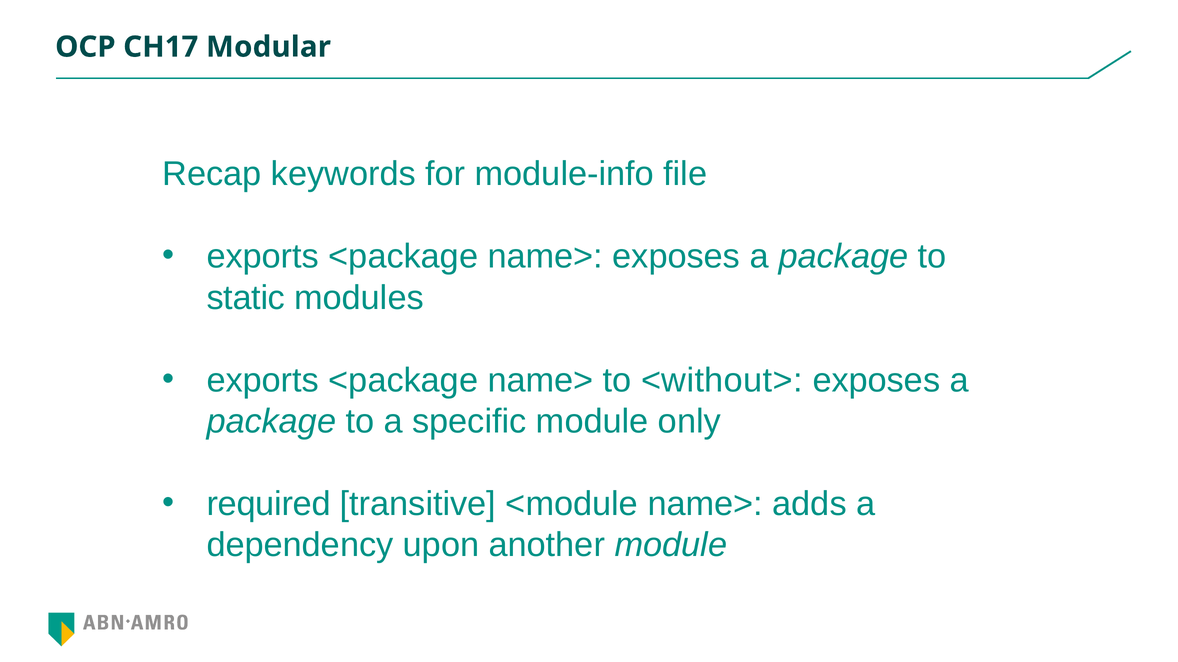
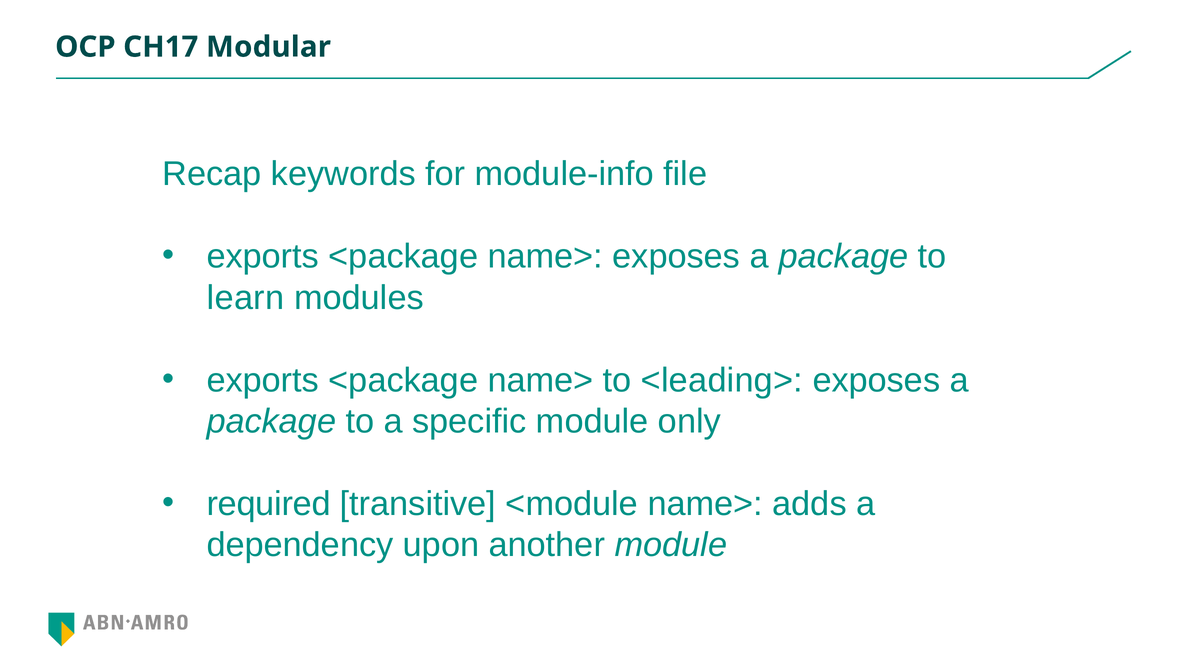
static: static -> learn (245, 298)
<without>: <without> -> <leading> (722, 381)
